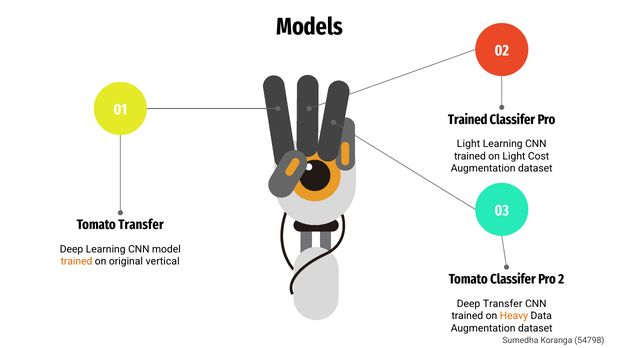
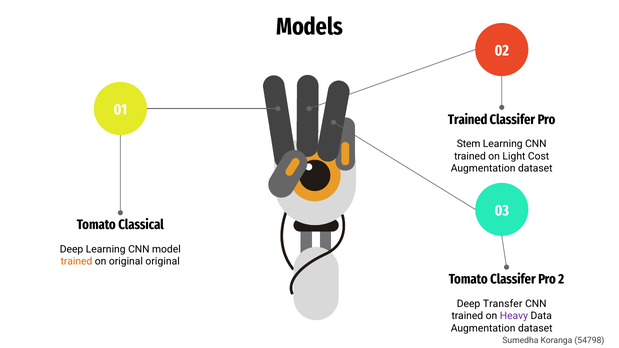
Light: Light -> Stem (469, 144)
Tomato Transfer: Transfer -> Classical (141, 225)
original vertical: vertical -> original (163, 262)
Heavy colour: orange -> purple (514, 316)
